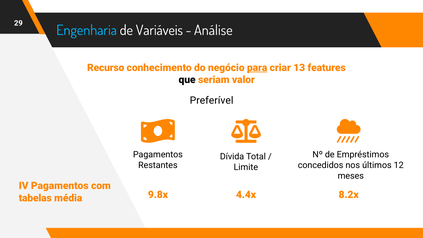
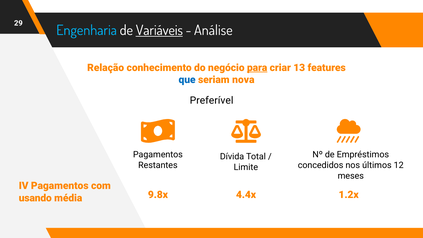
Variáveis underline: none -> present (159, 30)
Recurso: Recurso -> Relação (106, 68)
que colour: black -> blue (187, 80)
valor: valor -> nova (243, 80)
8.2x: 8.2x -> 1.2x (349, 195)
tabelas: tabelas -> usando (35, 198)
